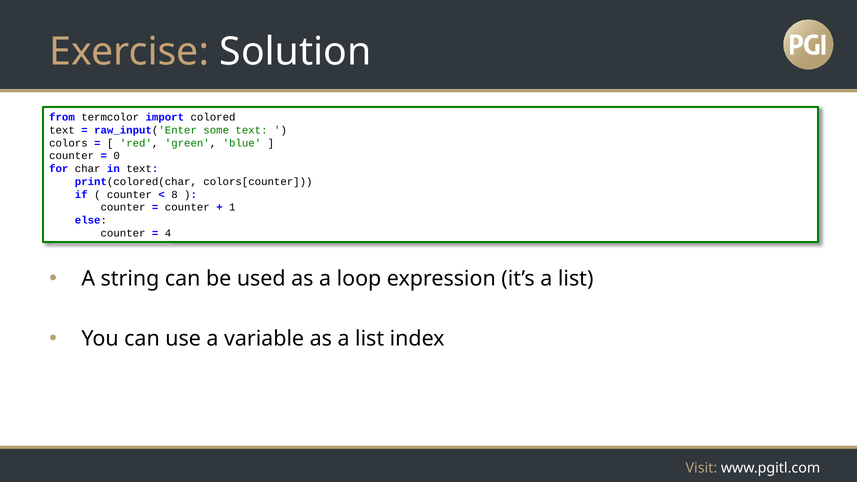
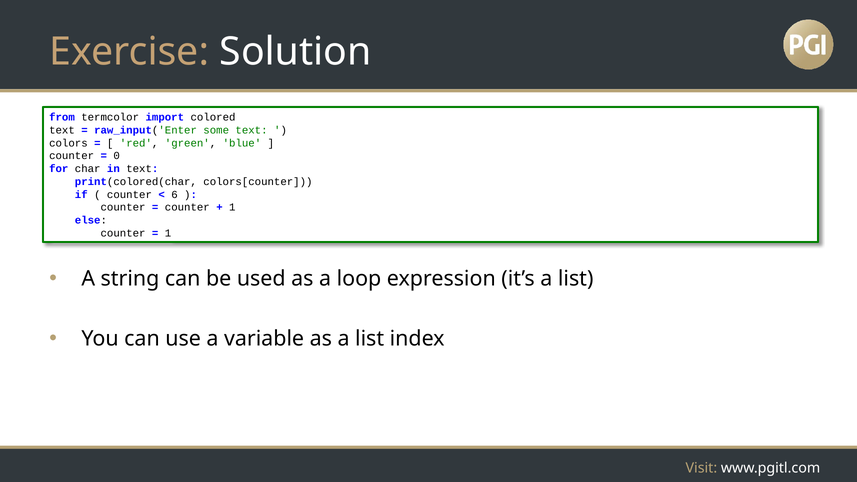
8: 8 -> 6 (174, 195)
4: 4 -> 1 (168, 233)
